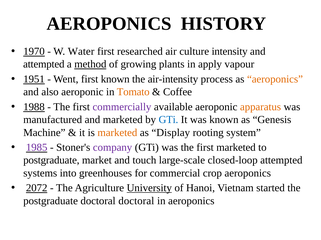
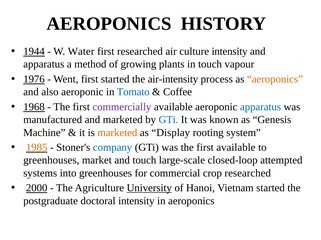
1970: 1970 -> 1944 (34, 52)
attempted: attempted -> apparatus (44, 64)
method underline: present -> none (90, 64)
in apply: apply -> touch (210, 64)
1951: 1951 -> 1976 (34, 79)
first known: known -> started (115, 79)
Tomato colour: orange -> blue (133, 92)
1988: 1988 -> 1968 (34, 107)
apparatus colour: orange -> blue (261, 107)
1985 colour: purple -> orange (37, 148)
company colour: purple -> blue (113, 148)
first marketed: marketed -> available (236, 148)
postgraduate: postgraduate -> greenhouses (51, 161)
crop aeroponics: aeroponics -> researched (248, 174)
2072: 2072 -> 2000 (37, 189)
doctoral doctoral: doctoral -> intensity (136, 201)
